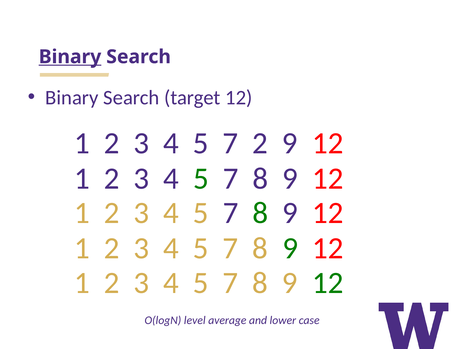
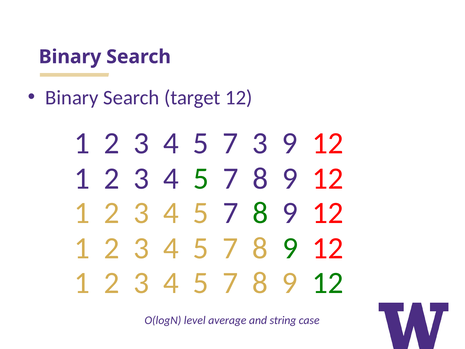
Binary underline: present -> none (70, 57)
7 2: 2 -> 3 (260, 143)
lower: lower -> string (283, 320)
